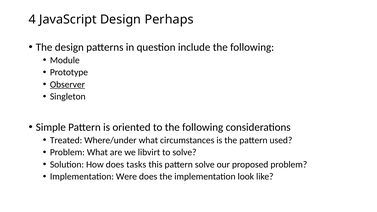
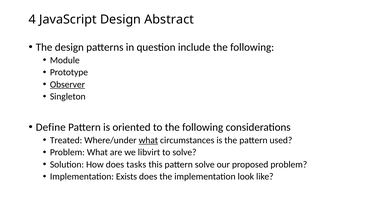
Perhaps: Perhaps -> Abstract (169, 19)
Simple: Simple -> Define (51, 127)
what underline: none -> present (148, 140)
Were: Were -> Exists (126, 177)
